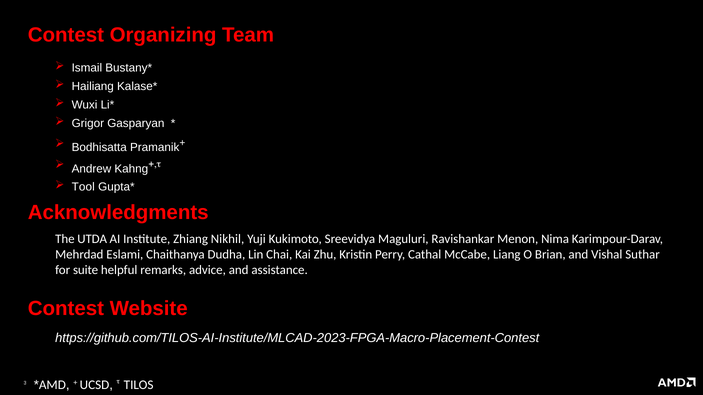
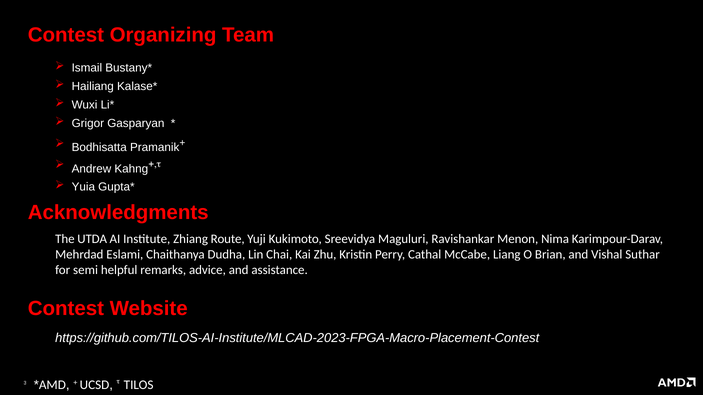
Tool: Tool -> Yuia (83, 187)
Nikhil: Nikhil -> Route (228, 239)
suite: suite -> semi (85, 270)
